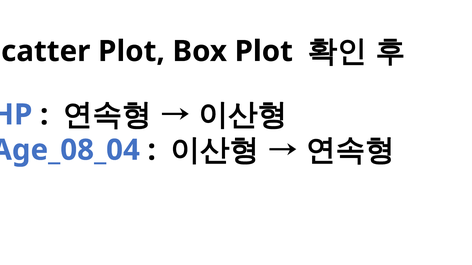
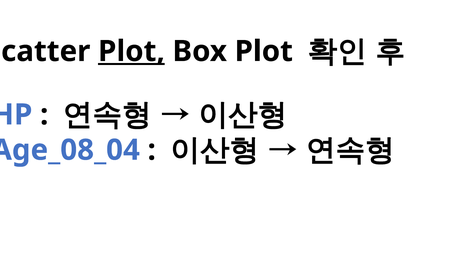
Plot underline: none -> present (131, 51)
